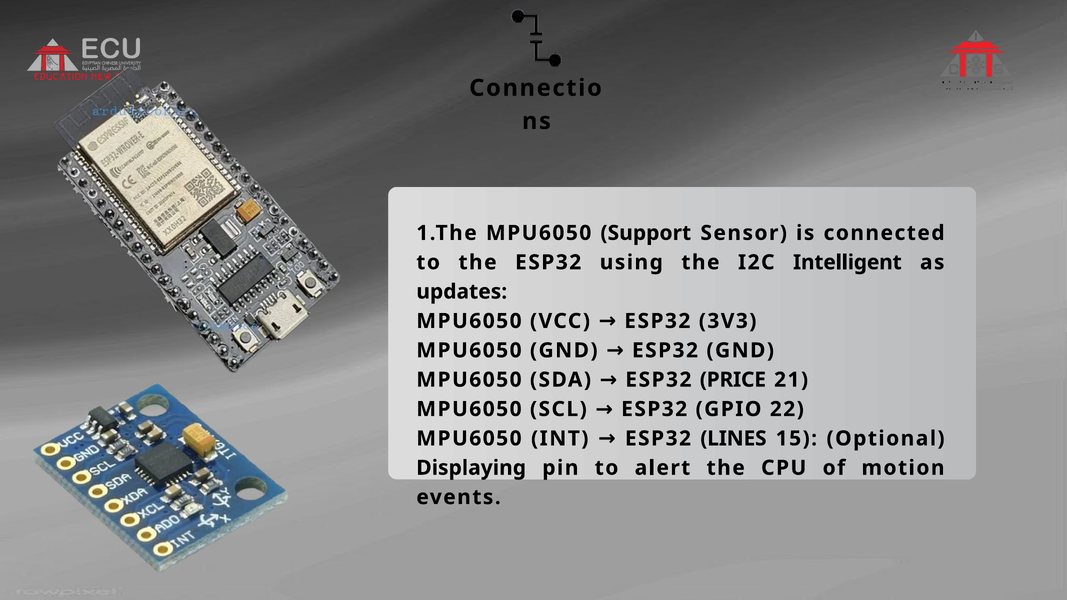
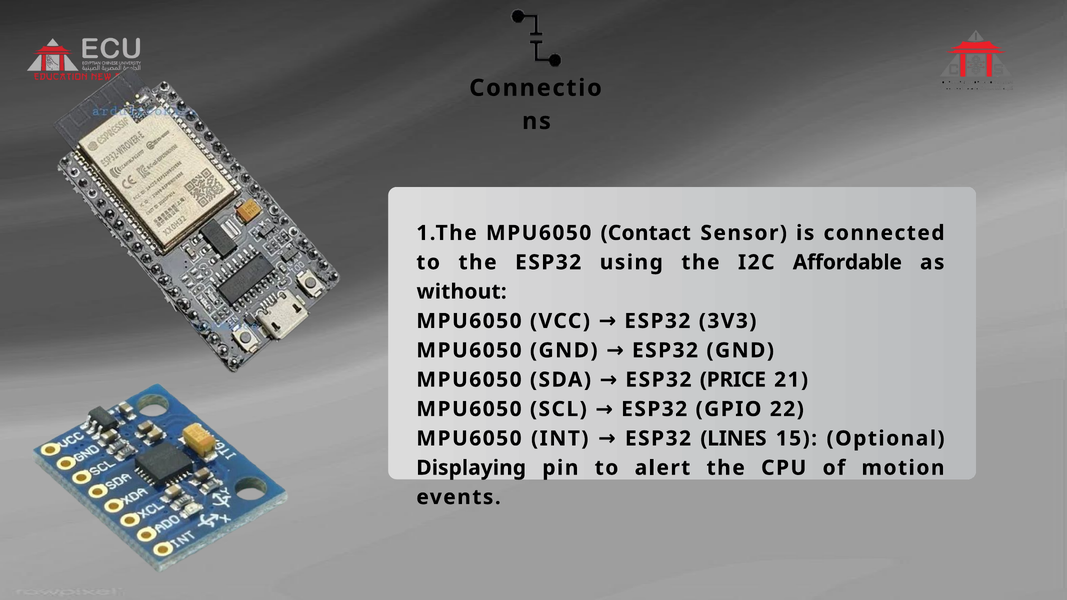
Support: Support -> Contact (646, 233)
Intelligent: Intelligent -> Affordable (847, 262)
updates: updates -> without (462, 292)
